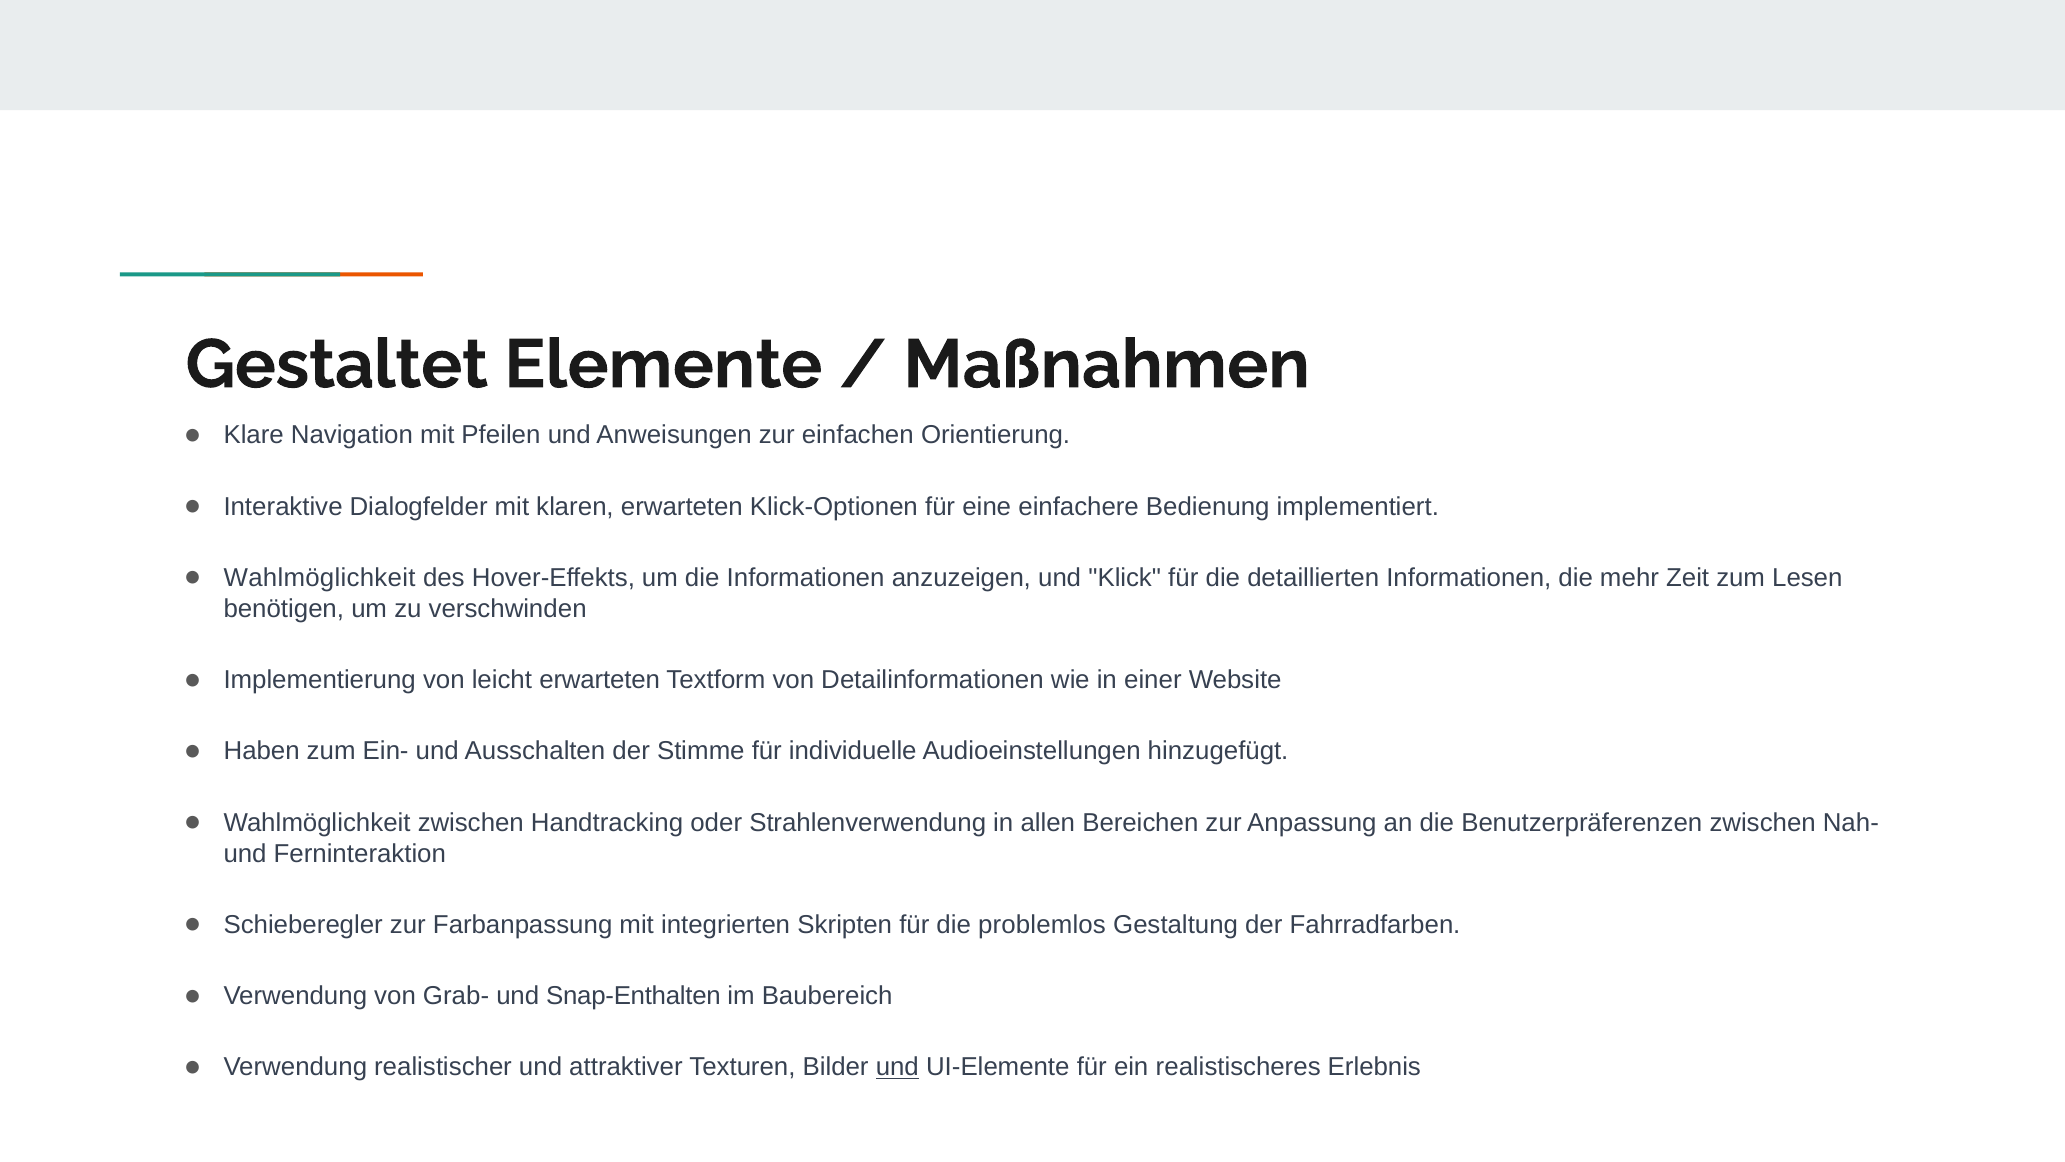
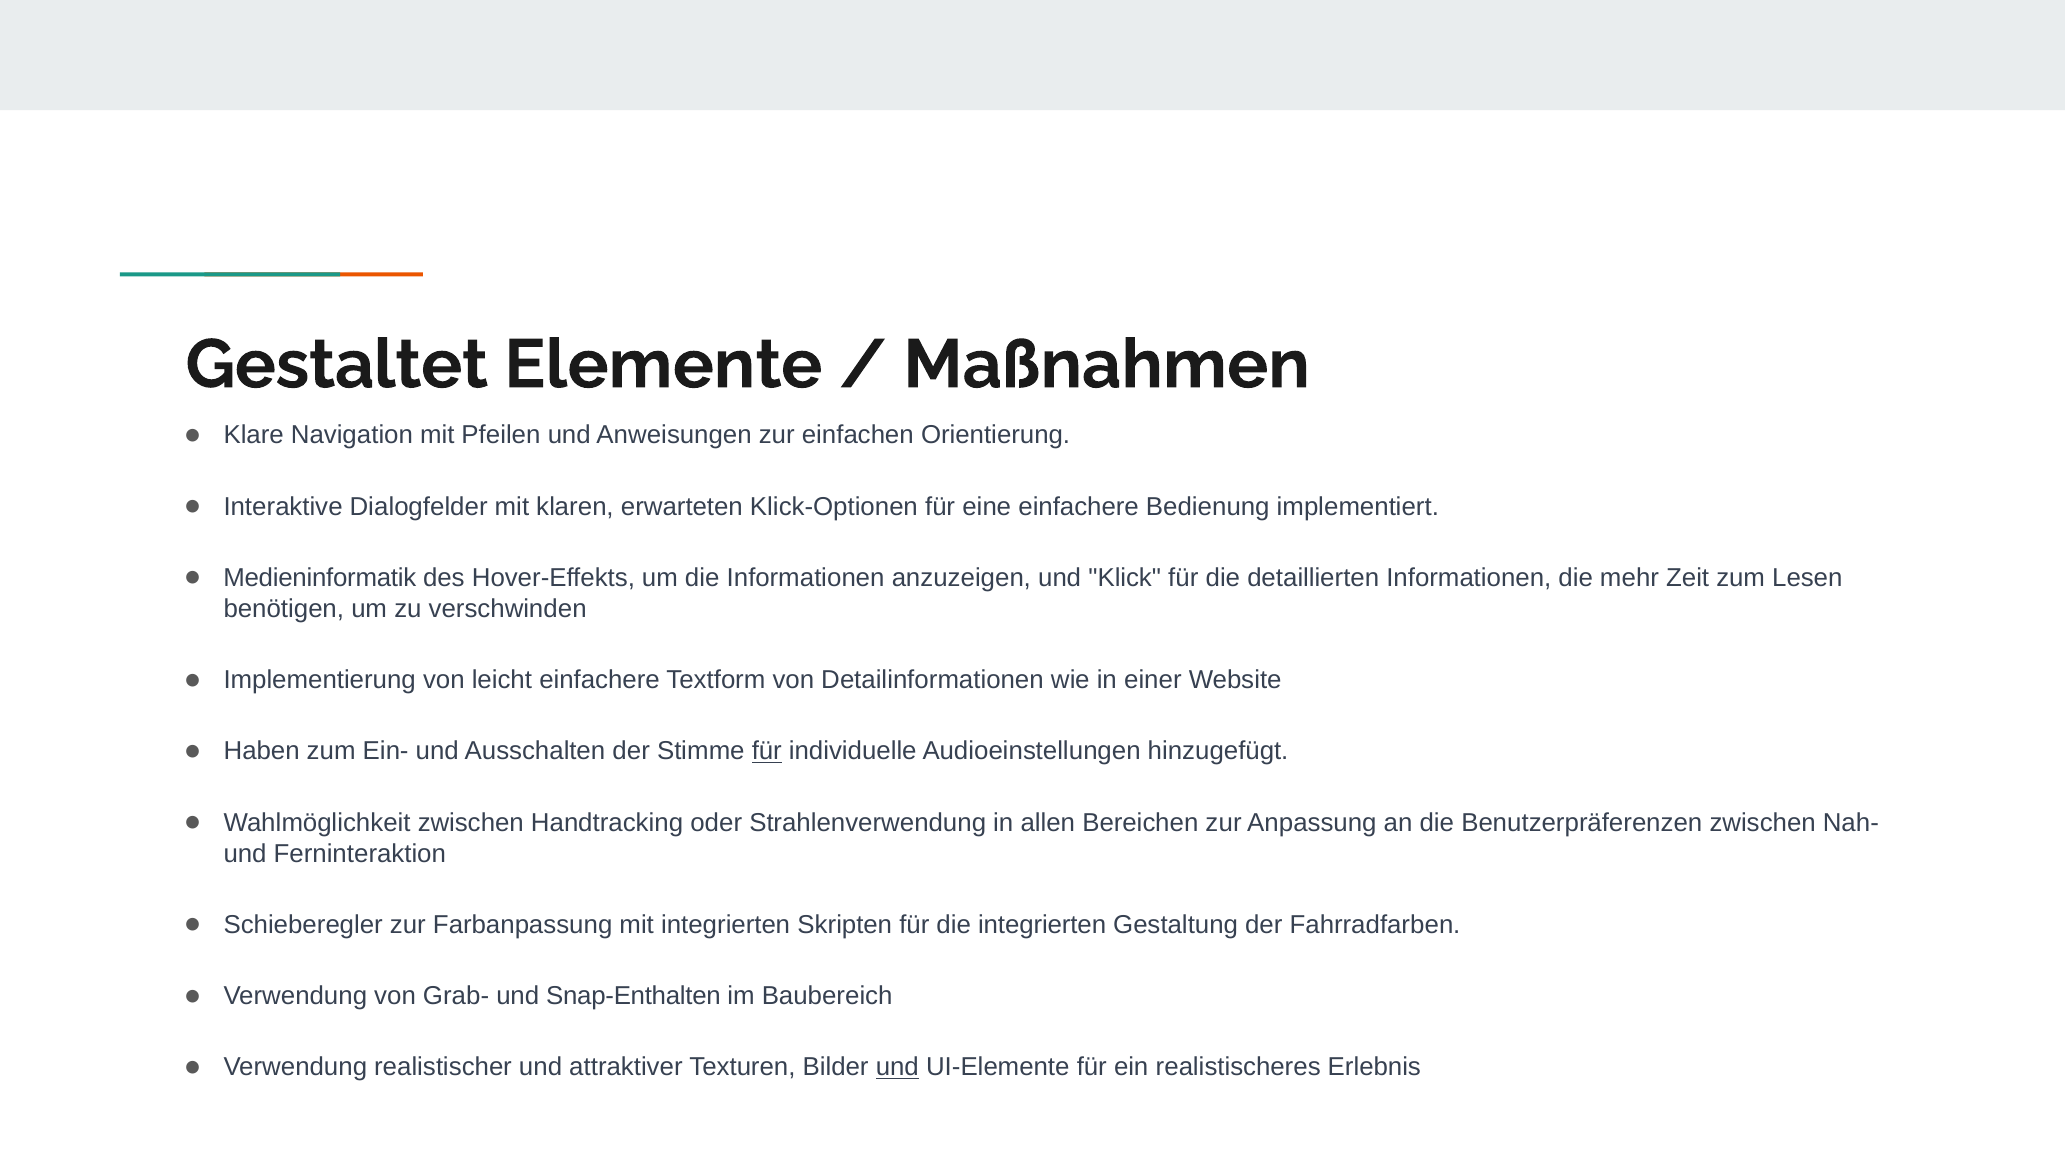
Wahlmöglichkeit: Wahlmöglichkeit -> Medieninformatik (320, 578)
leicht erwarteten: erwarteten -> einfachere (600, 680)
für underline: none -> present (767, 751)
die problemlos: problemlos -> integrierten (1042, 925)
